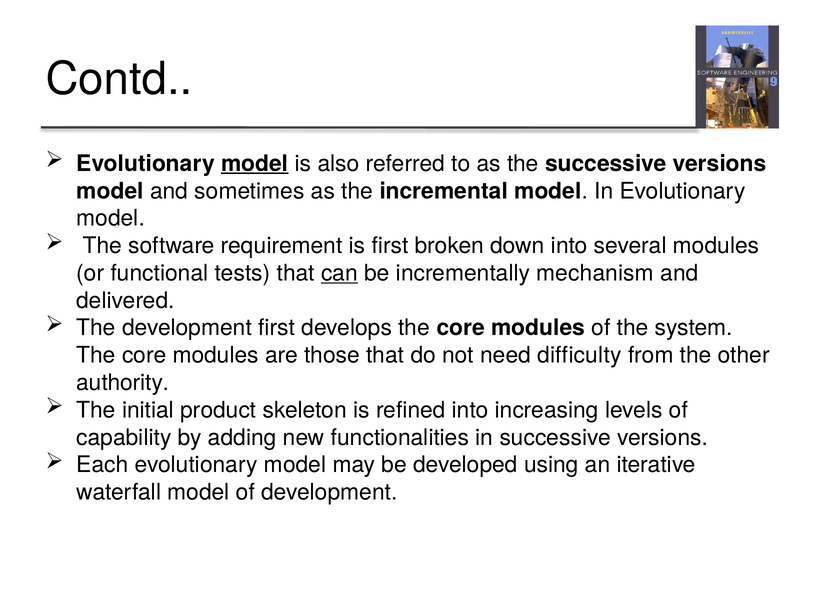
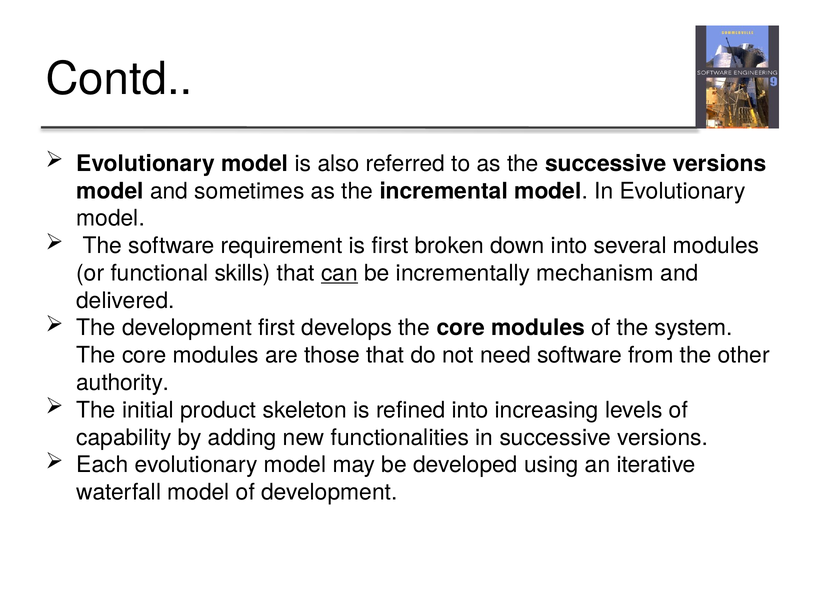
model underline: present -> none (255, 164)
tests: tests -> skills (243, 273)
need difficulty: difficulty -> software (580, 355)
